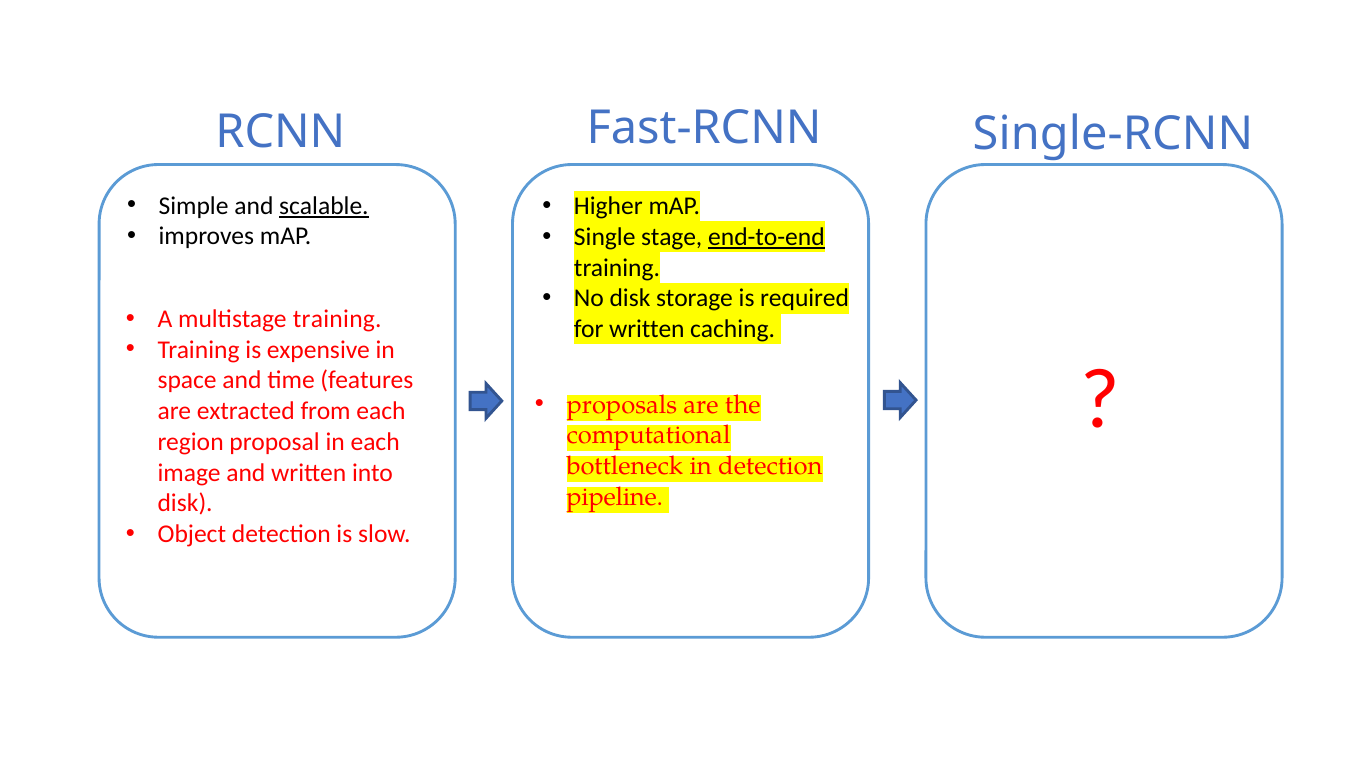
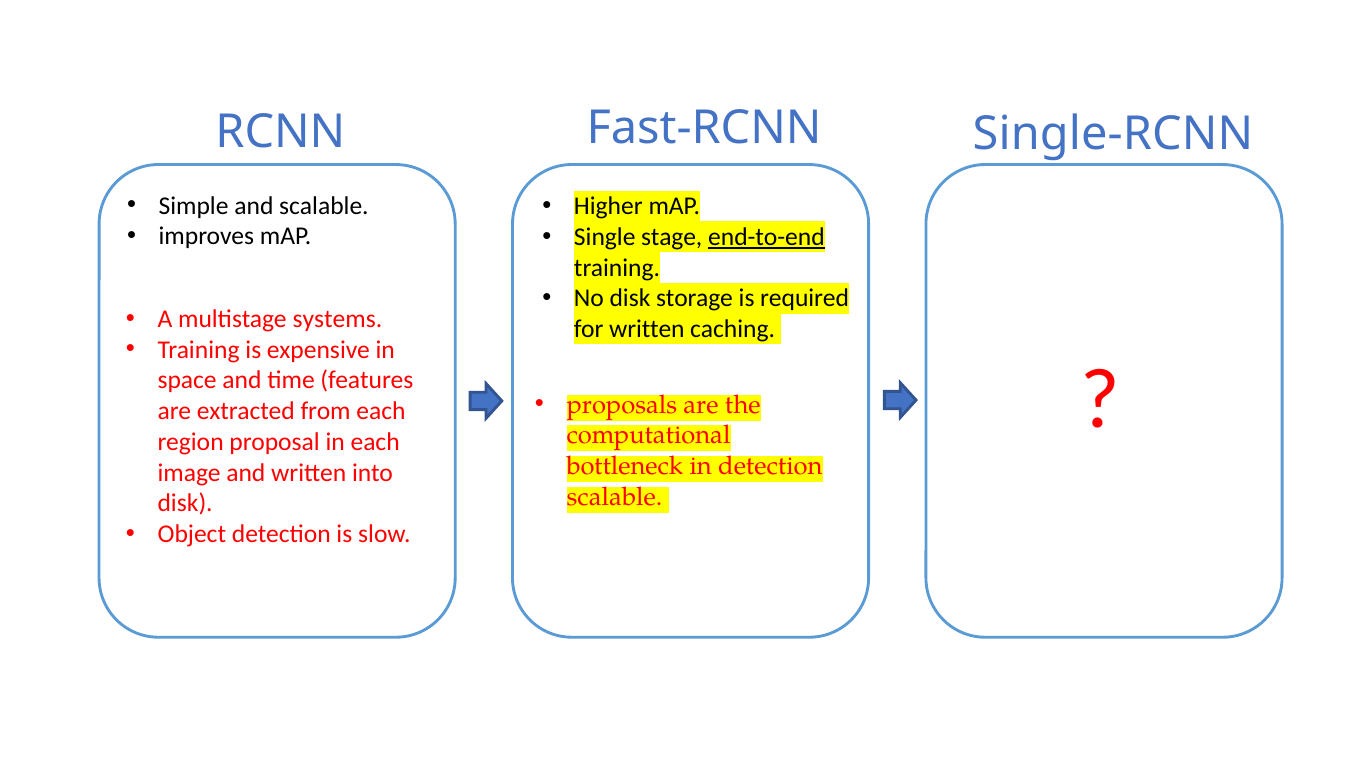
scalable underline: present -> none (324, 206)
multistage training: training -> systems (337, 319)
pipeline: pipeline -> scalable (614, 497)
